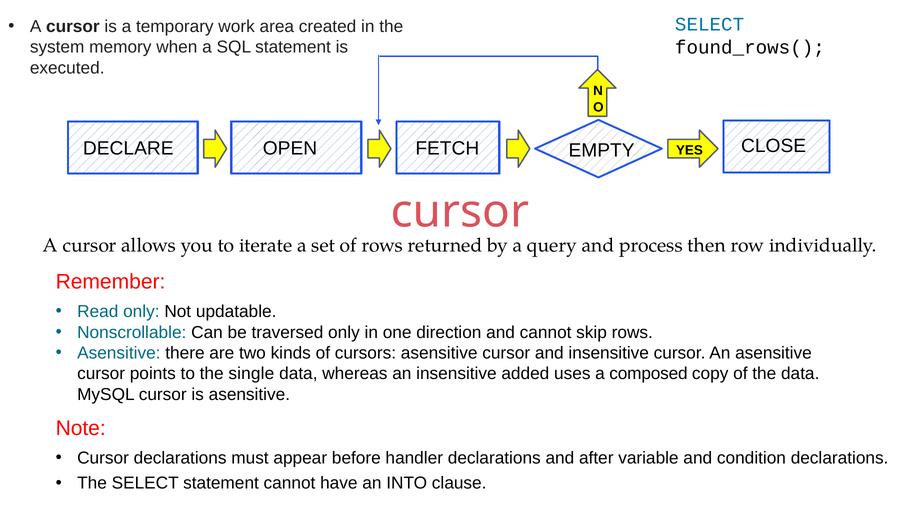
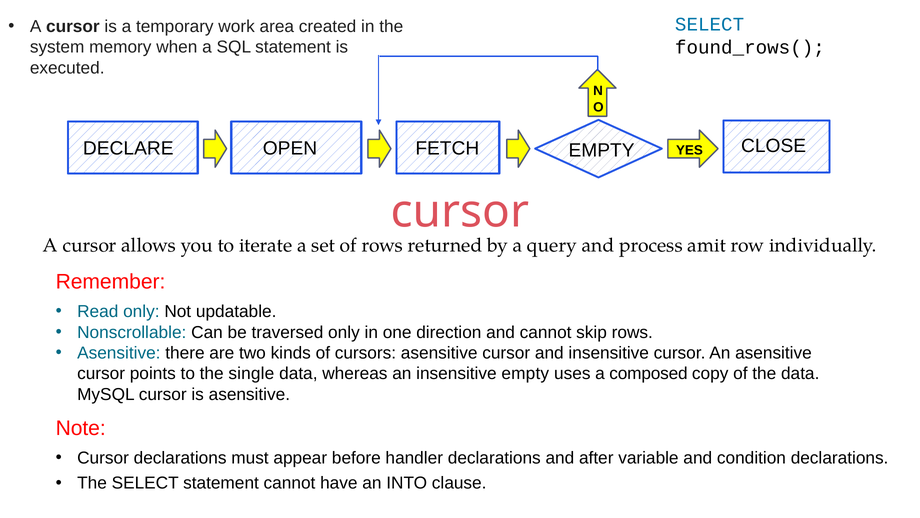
then: then -> amit (707, 245)
insensitive added: added -> empty (525, 373)
